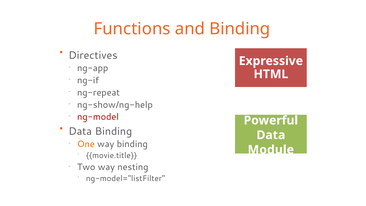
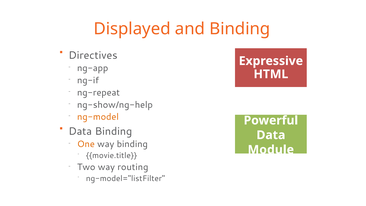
Functions: Functions -> Displayed (132, 29)
ng-model colour: red -> orange (98, 117)
nesting: nesting -> routing (133, 167)
